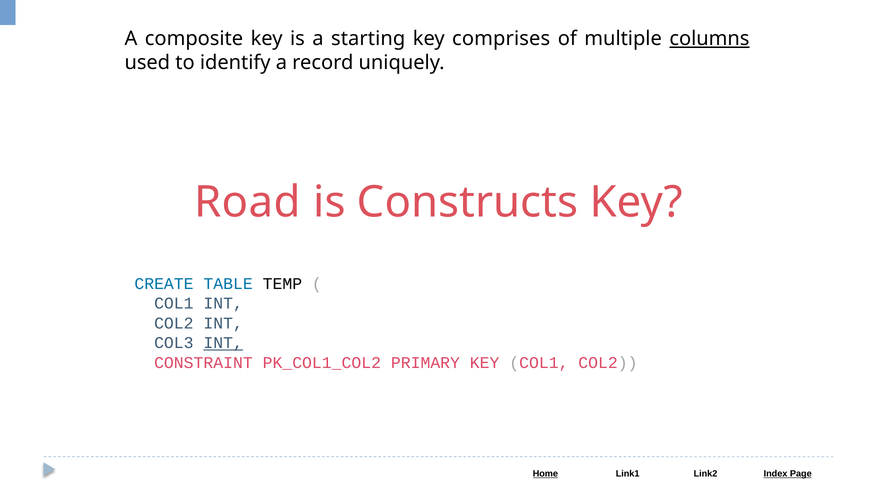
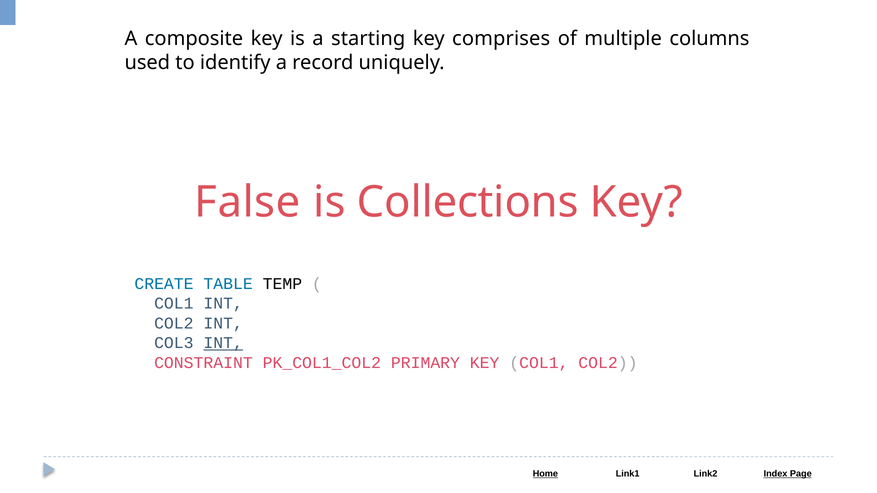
columns underline: present -> none (709, 39)
Road: Road -> False (248, 203)
Constructs: Constructs -> Collections (468, 203)
